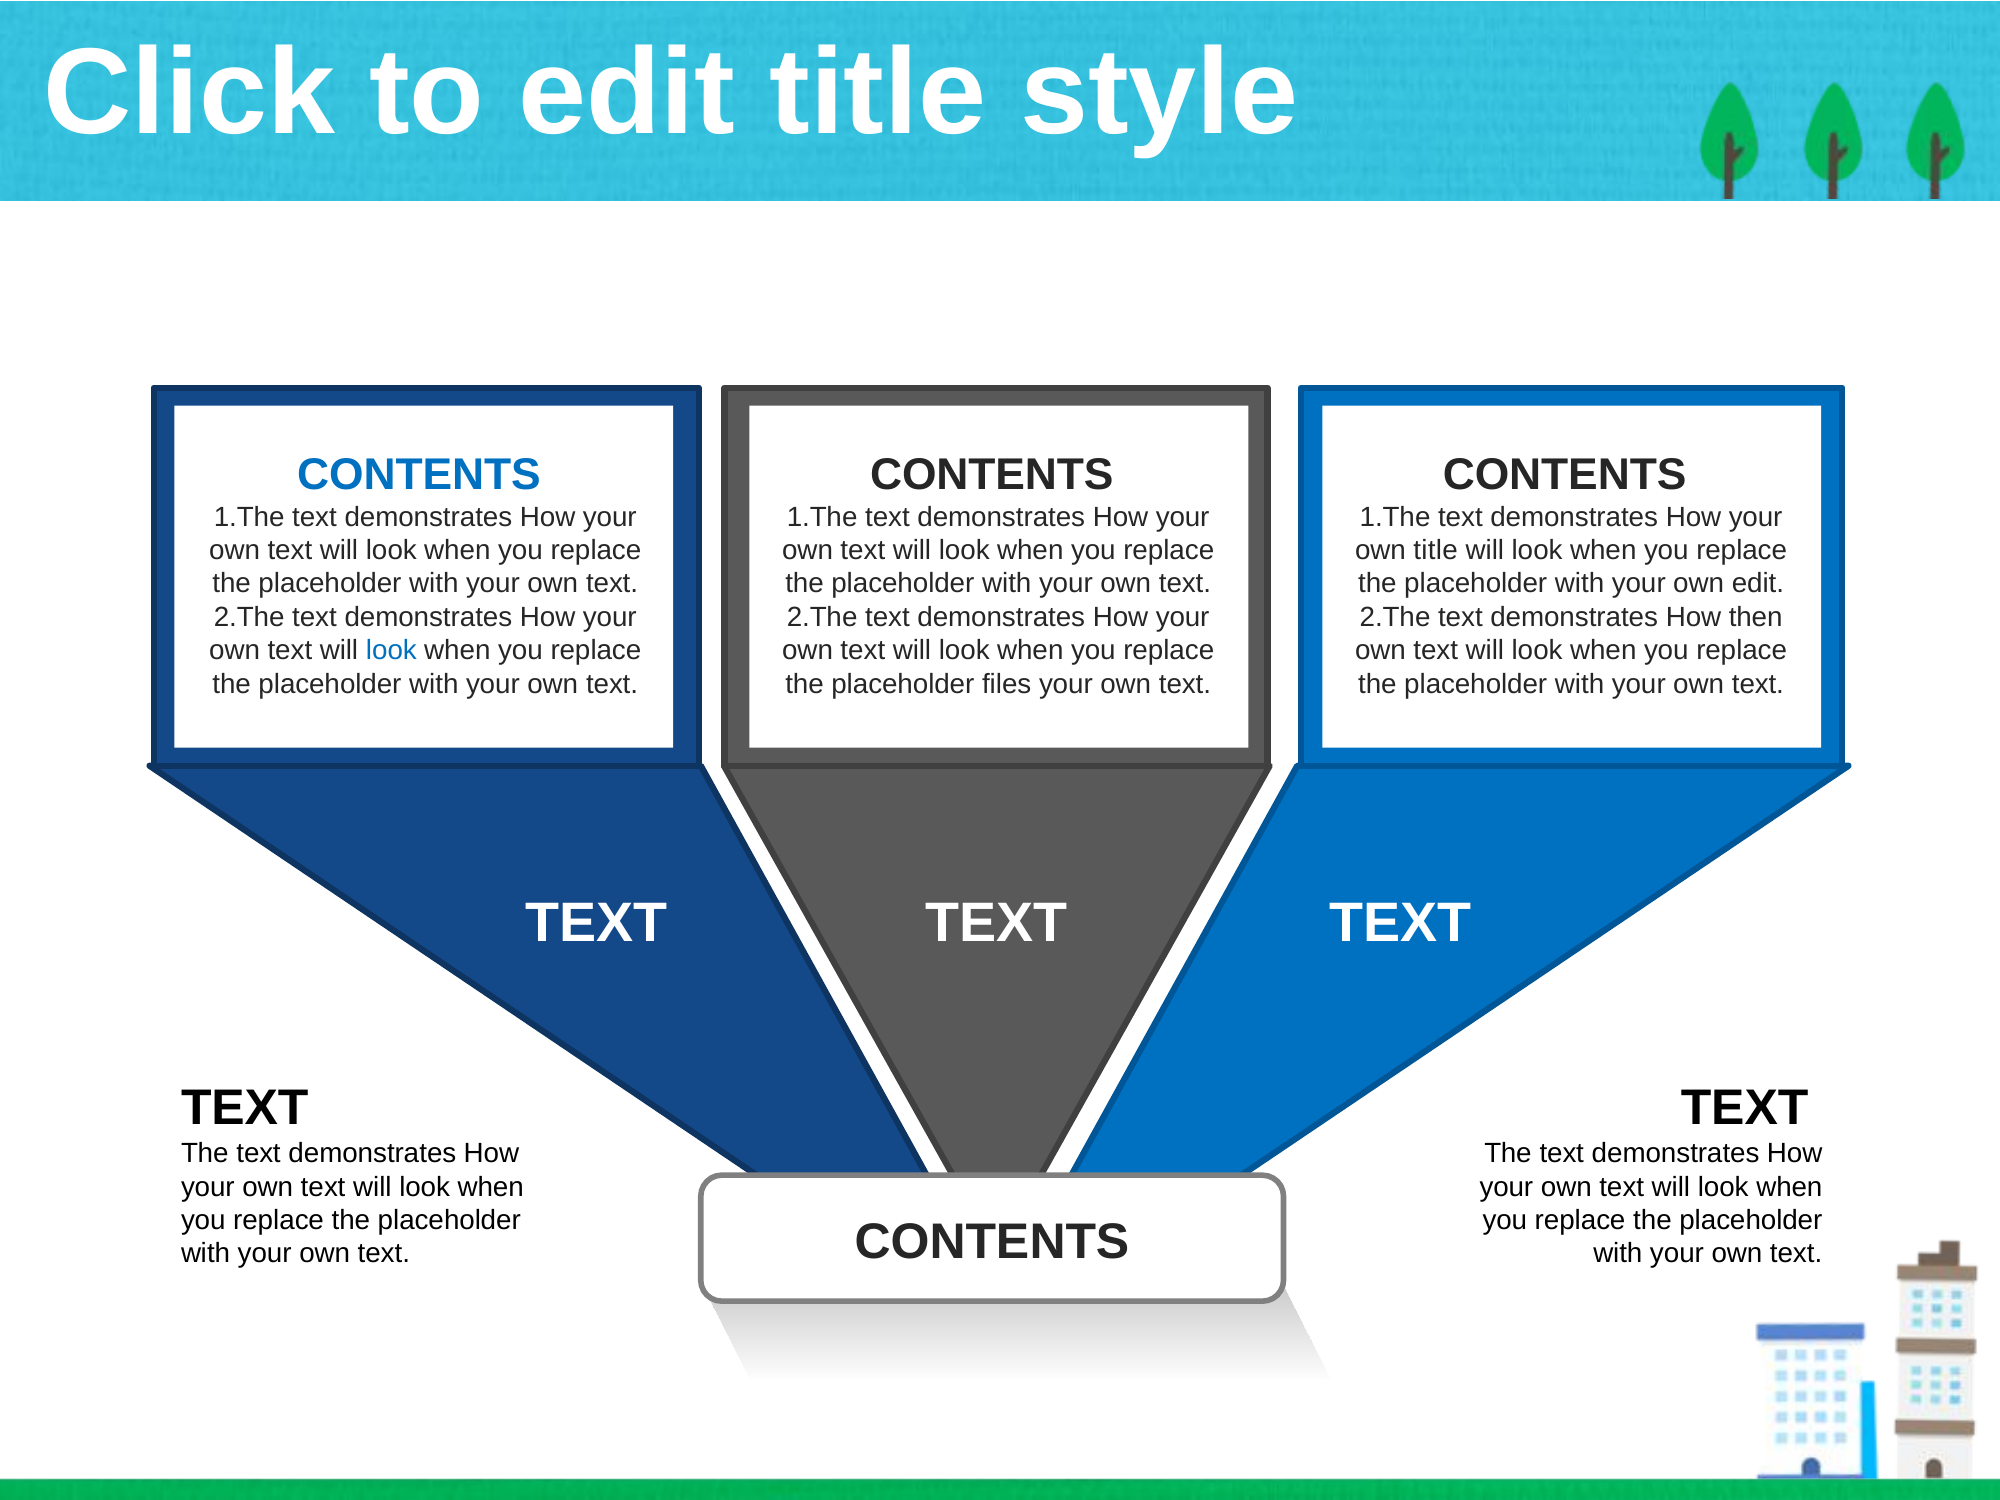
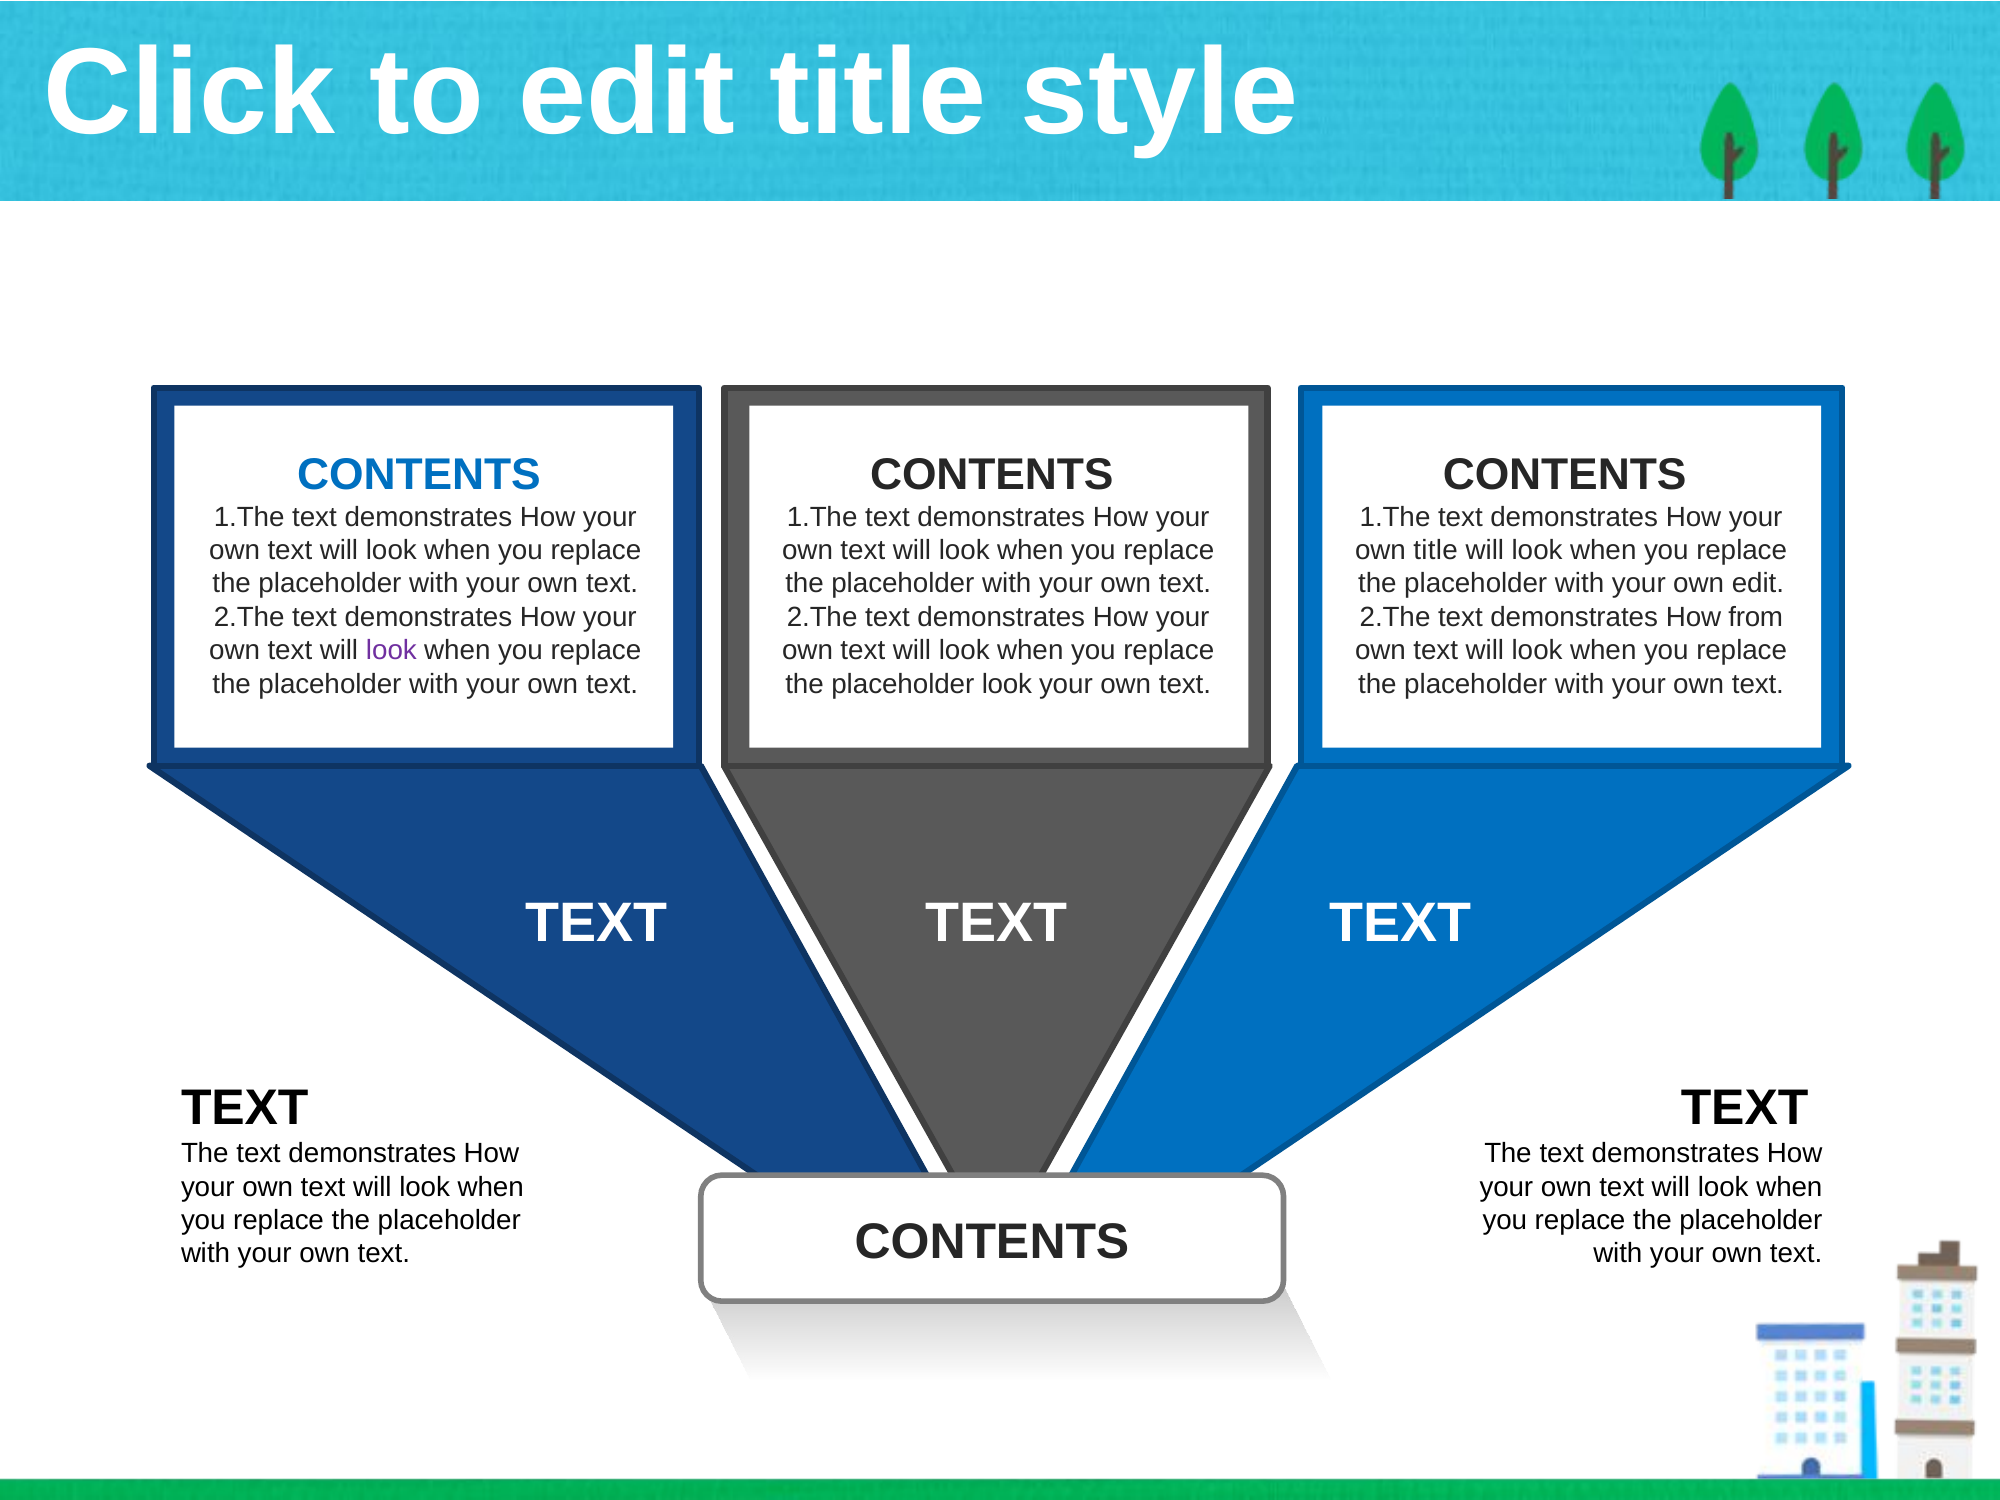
then: then -> from (1756, 617)
look colour: blue -> purple (391, 651)
placeholder files: files -> look (1007, 684)
